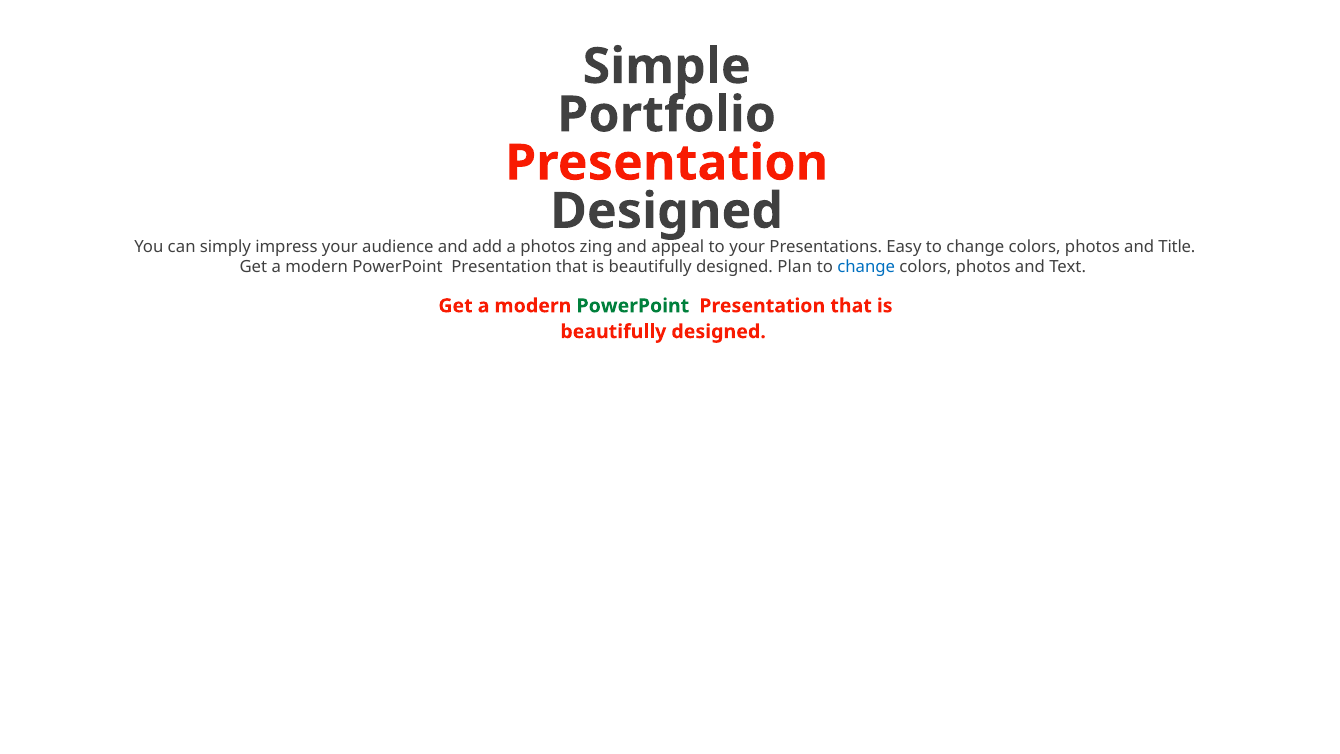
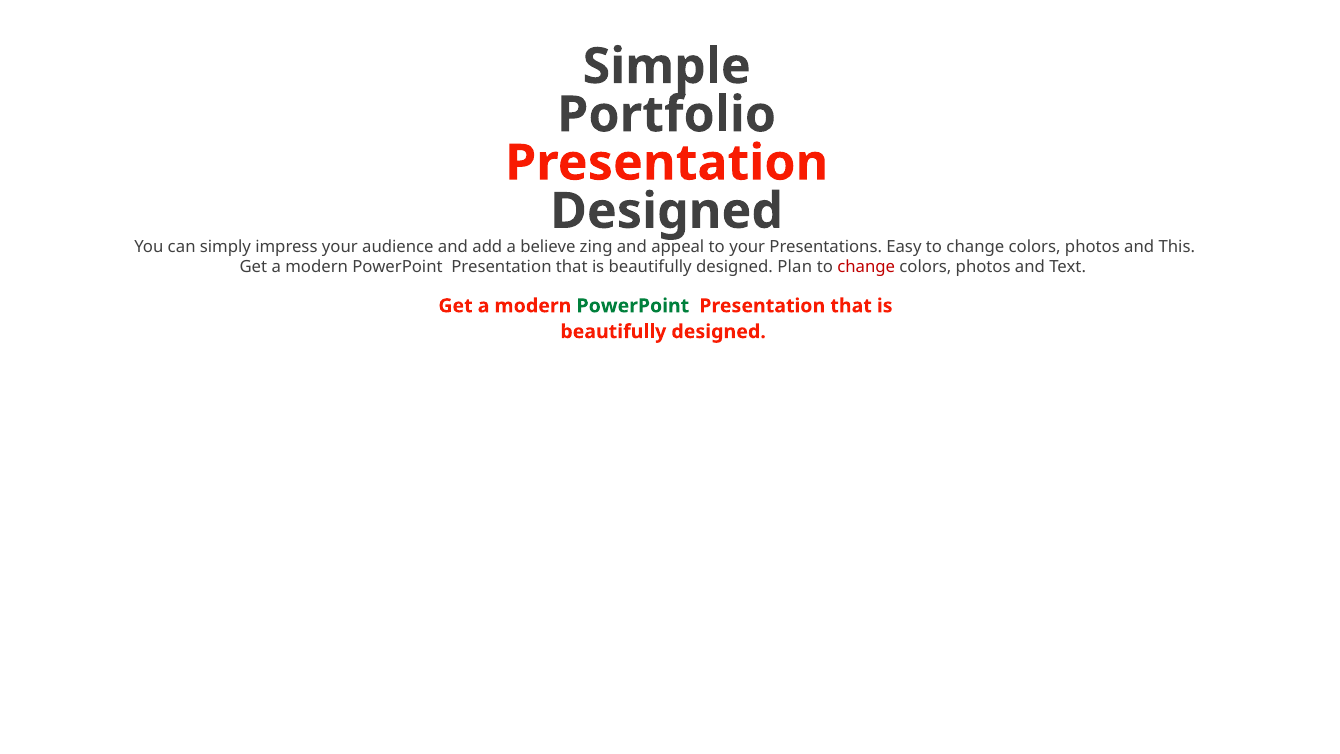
a photos: photos -> believe (548, 247)
Title: Title -> This (1177, 247)
change colour: blue -> red (866, 267)
